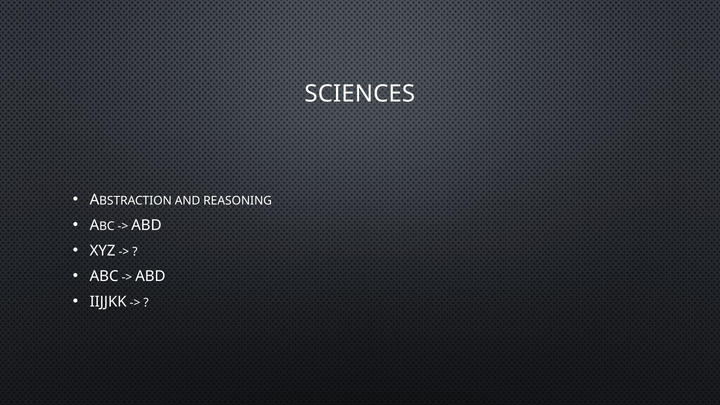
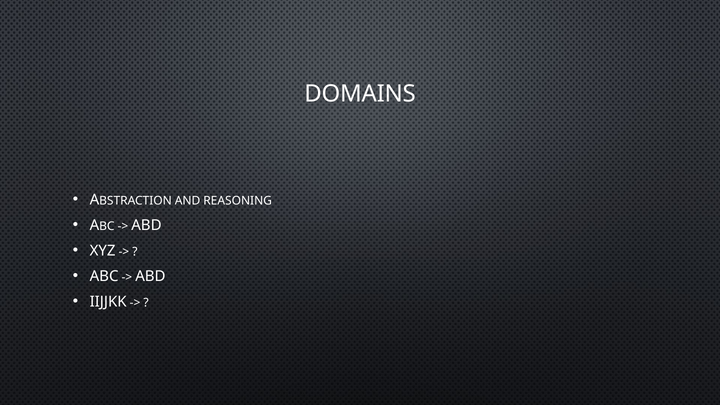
SCIENCES: SCIENCES -> DOMAINS (360, 94)
